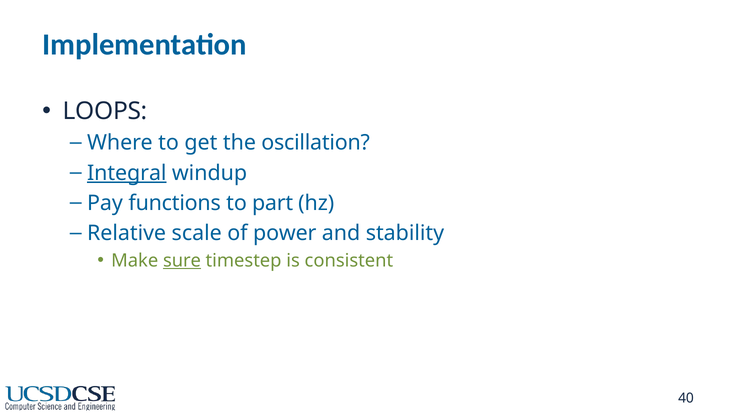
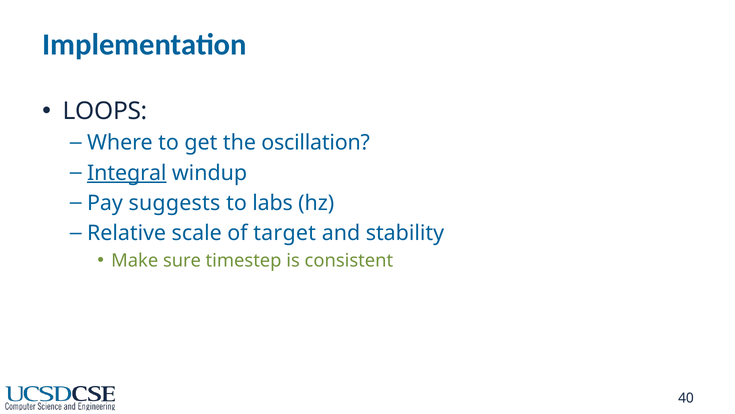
functions: functions -> suggests (174, 203)
part: part -> labs (273, 203)
power: power -> target (285, 233)
sure underline: present -> none (182, 260)
